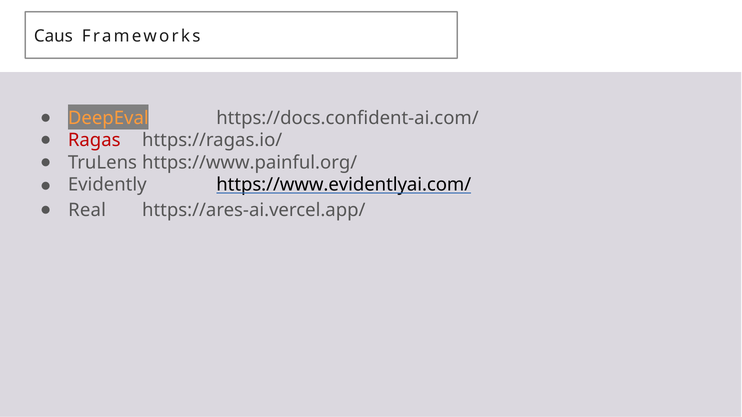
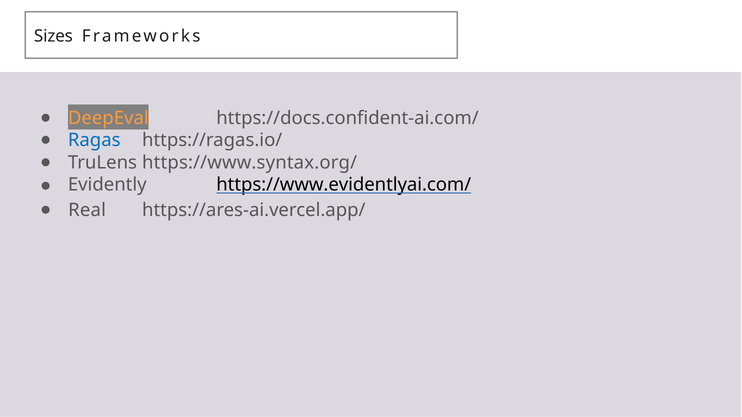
Caus: Caus -> Sizes (53, 36)
Ragas colour: red -> blue (94, 140)
https://www.painful.org/: https://www.painful.org/ -> https://www.syntax.org/ (250, 163)
